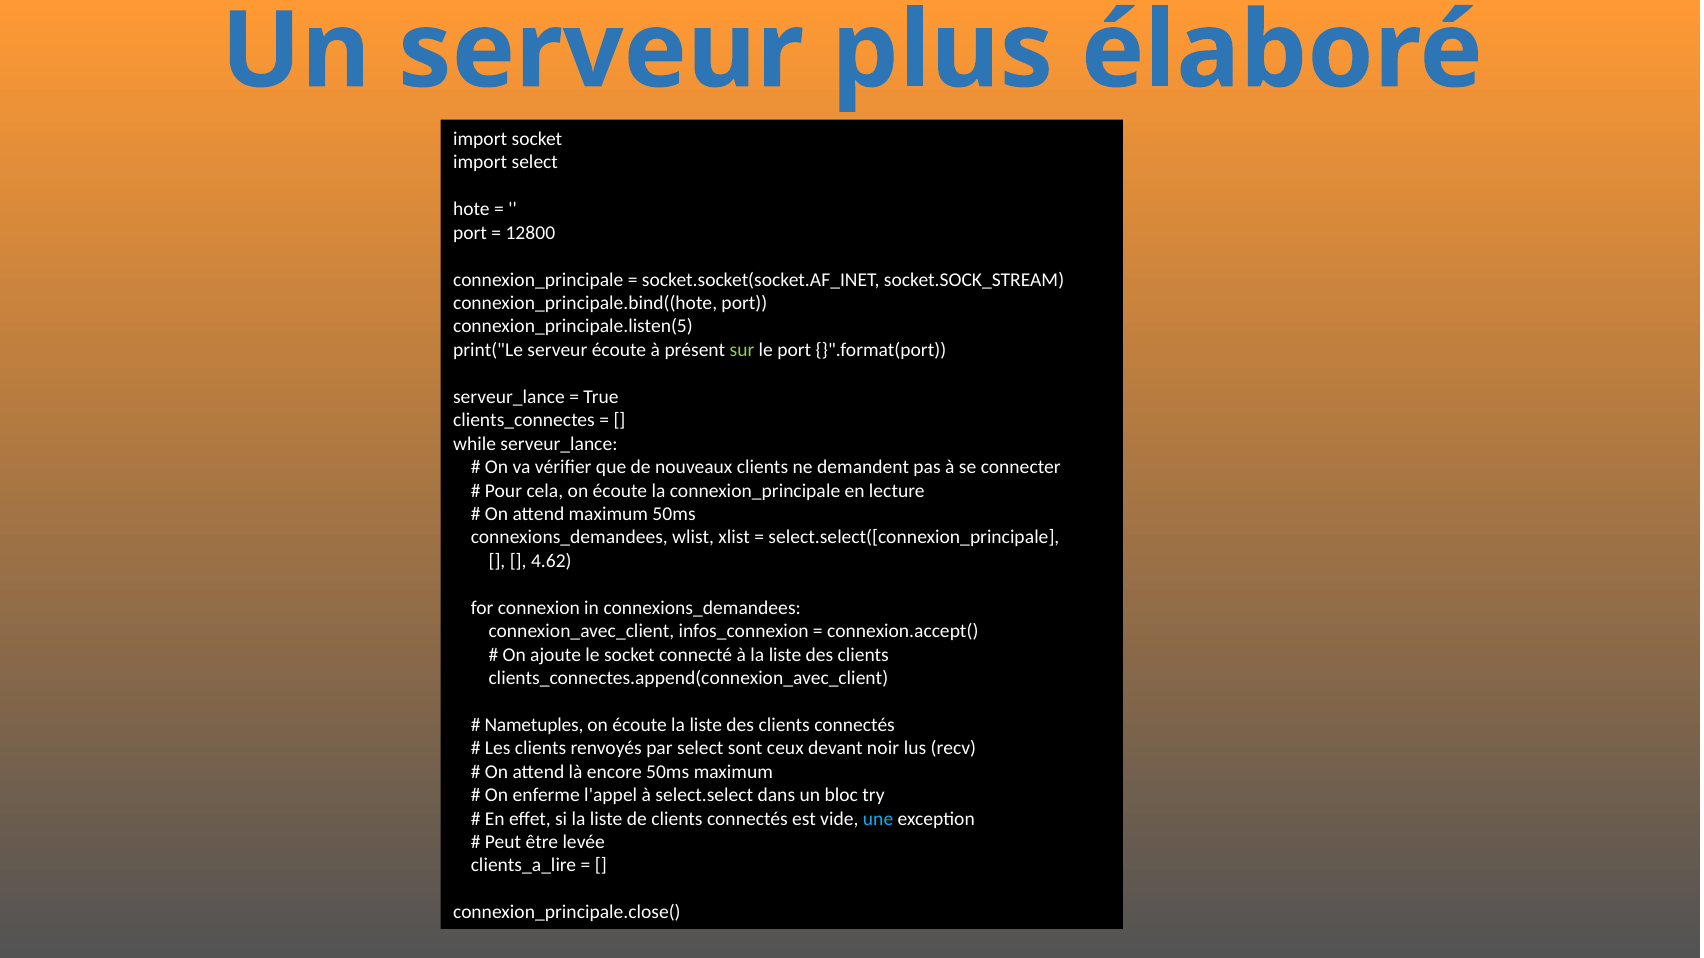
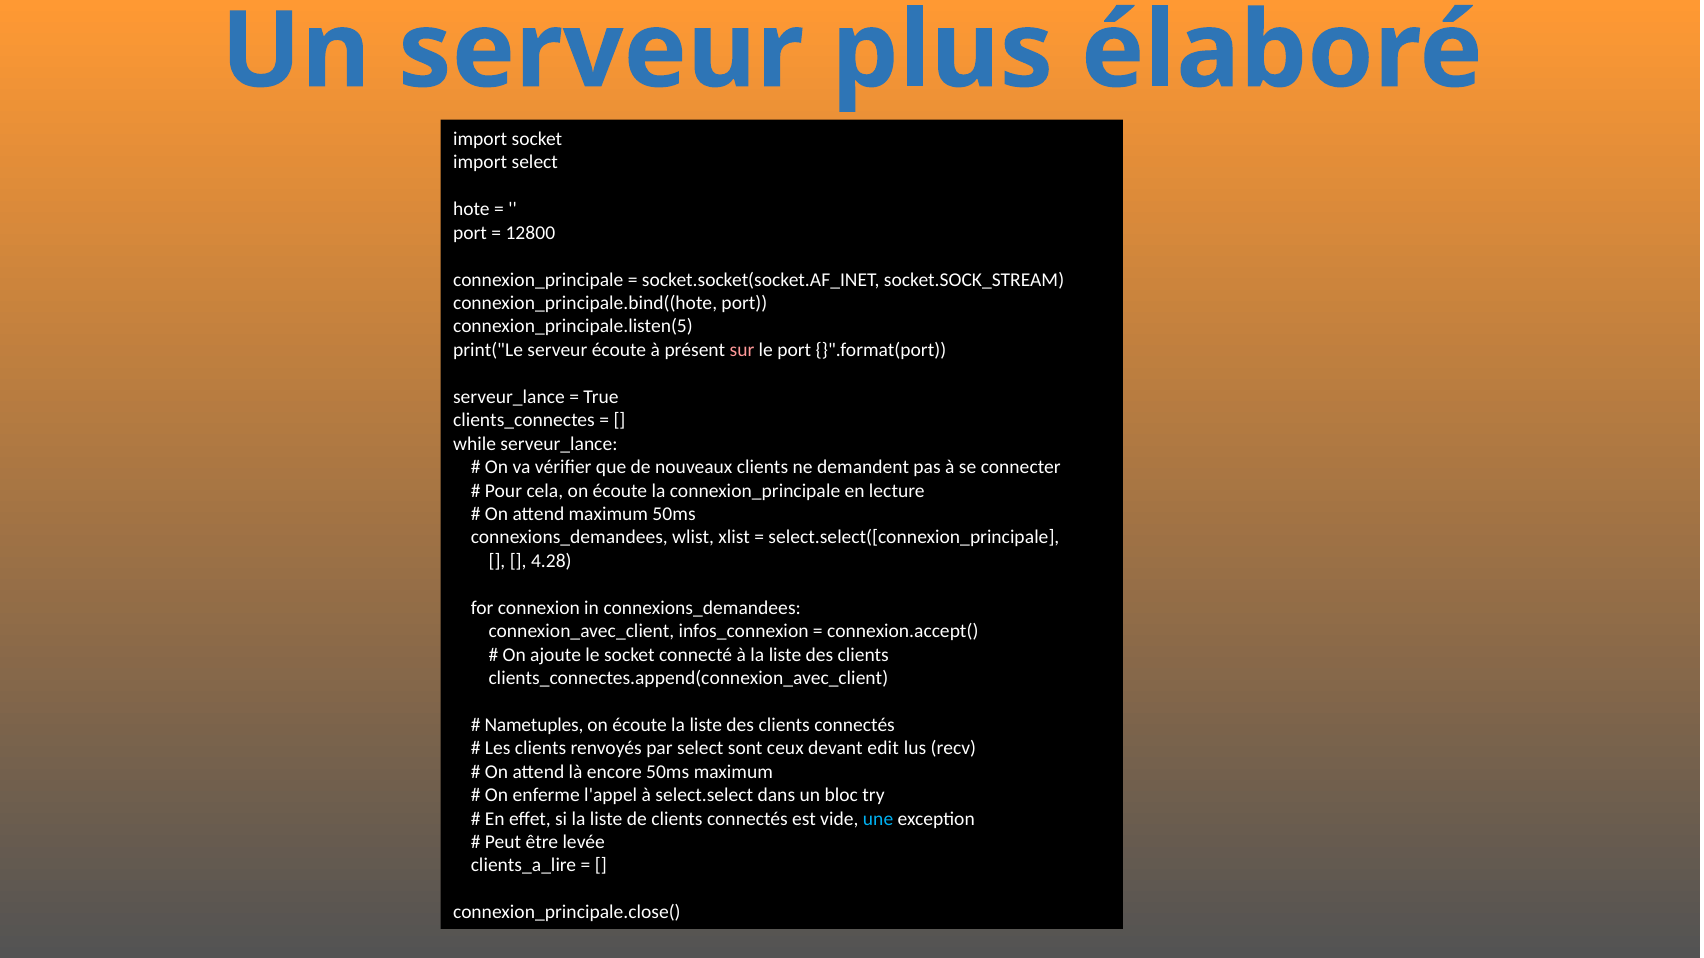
sur colour: light green -> pink (742, 350)
4.62: 4.62 -> 4.28 (551, 561)
noir: noir -> edit (883, 749)
